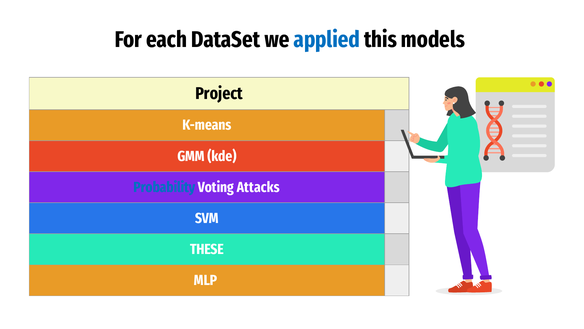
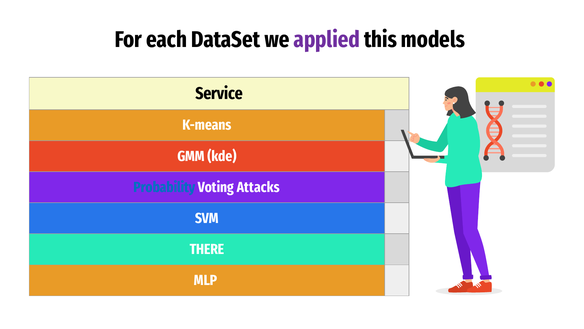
applied colour: blue -> purple (327, 40)
Project: Project -> Service (219, 93)
THESE: THESE -> THERE (207, 249)
